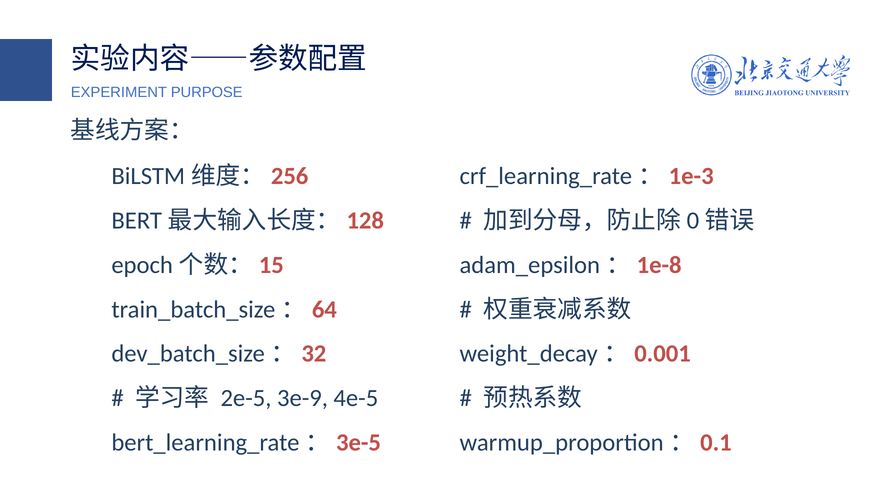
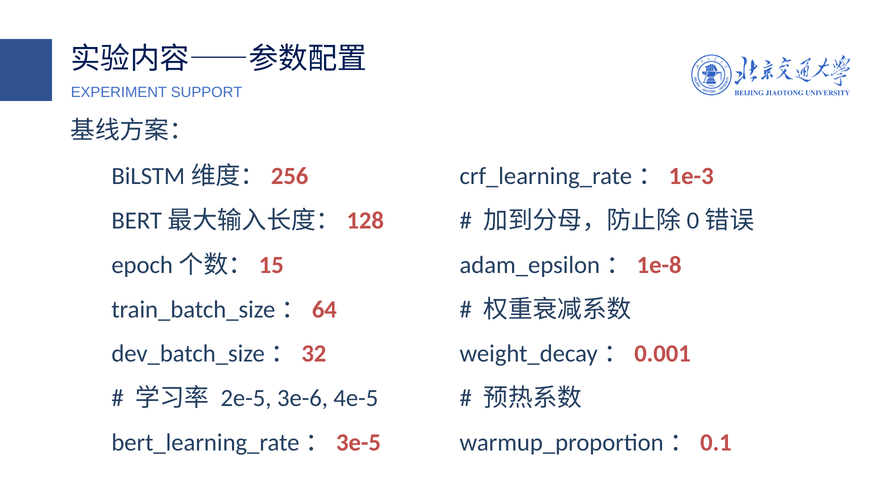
PURPOSE: PURPOSE -> SUPPORT (207, 92)
3e-9: 3e-9 -> 3e-6 (302, 398)
